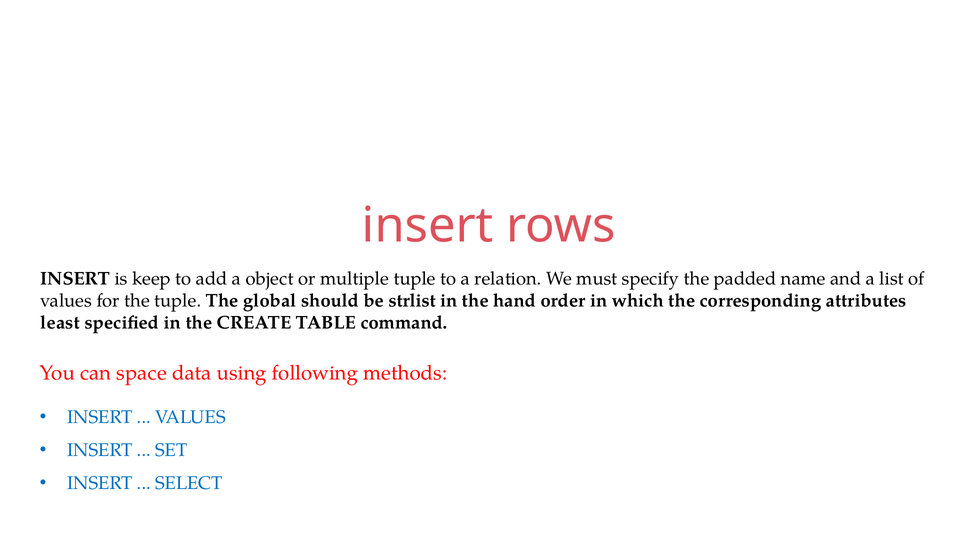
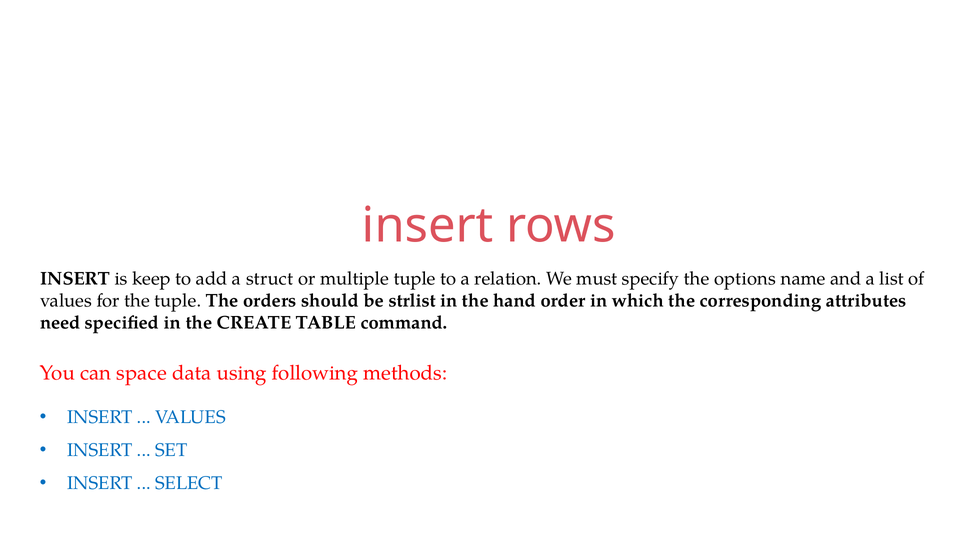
object: object -> struct (270, 279)
padded: padded -> options (745, 279)
global: global -> orders (270, 301)
least: least -> need (60, 323)
